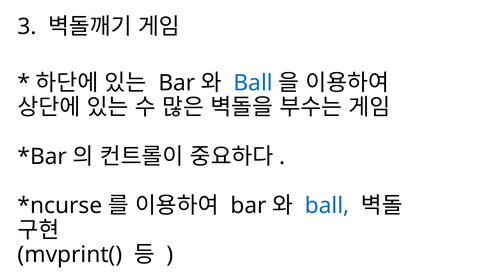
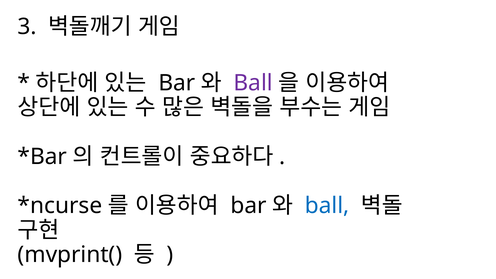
Ball colour: blue -> purple (253, 83)
